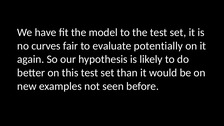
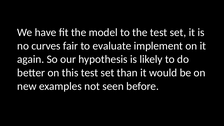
potentially: potentially -> implement (158, 46)
